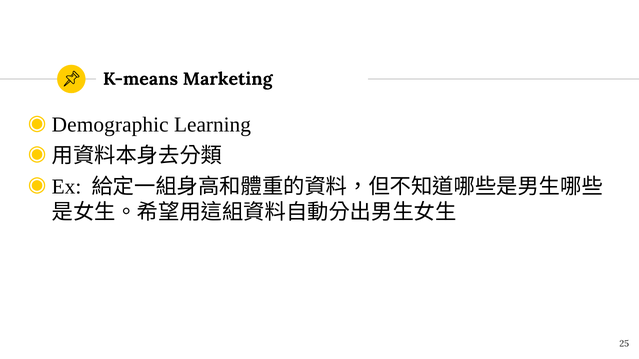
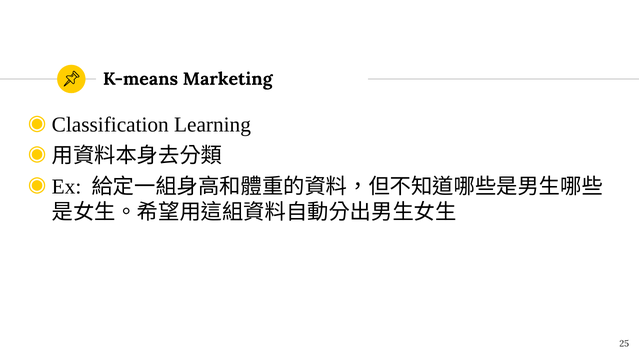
Demographic: Demographic -> Classification (110, 125)
